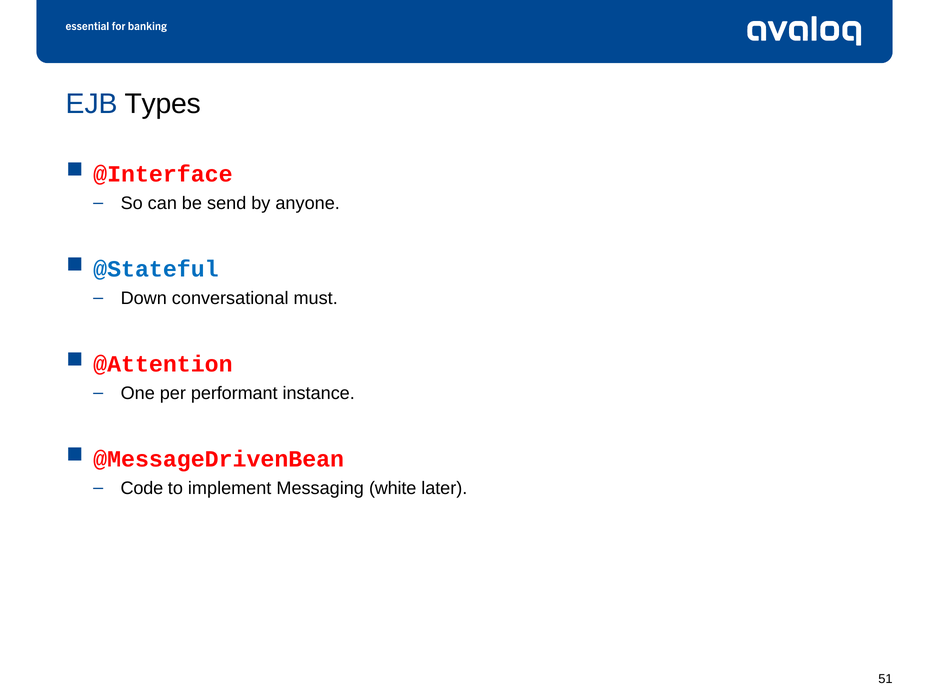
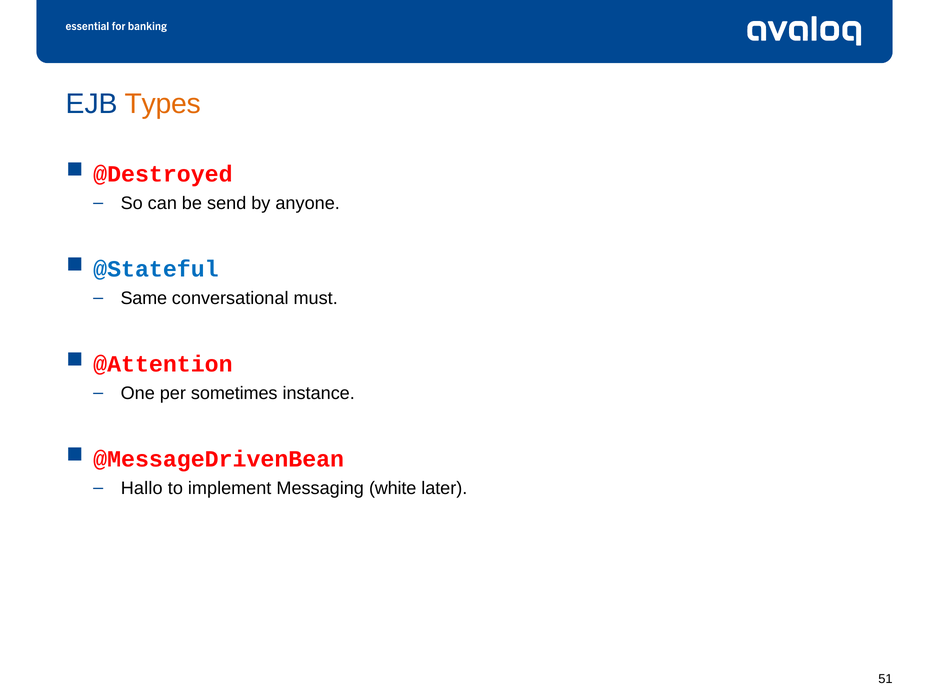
Types colour: black -> orange (163, 104)
@Interface: @Interface -> @Destroyed (163, 174)
Down: Down -> Same (144, 298)
performant: performant -> sometimes (234, 393)
Code: Code -> Hallo (142, 488)
